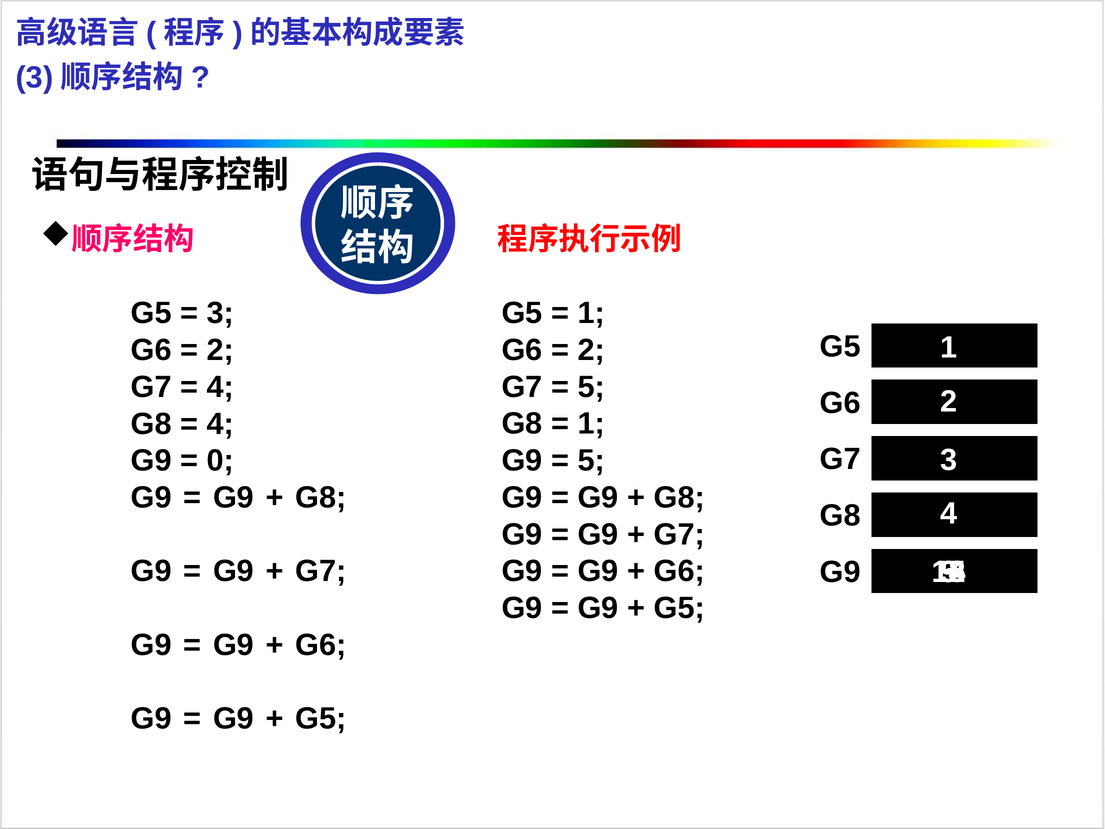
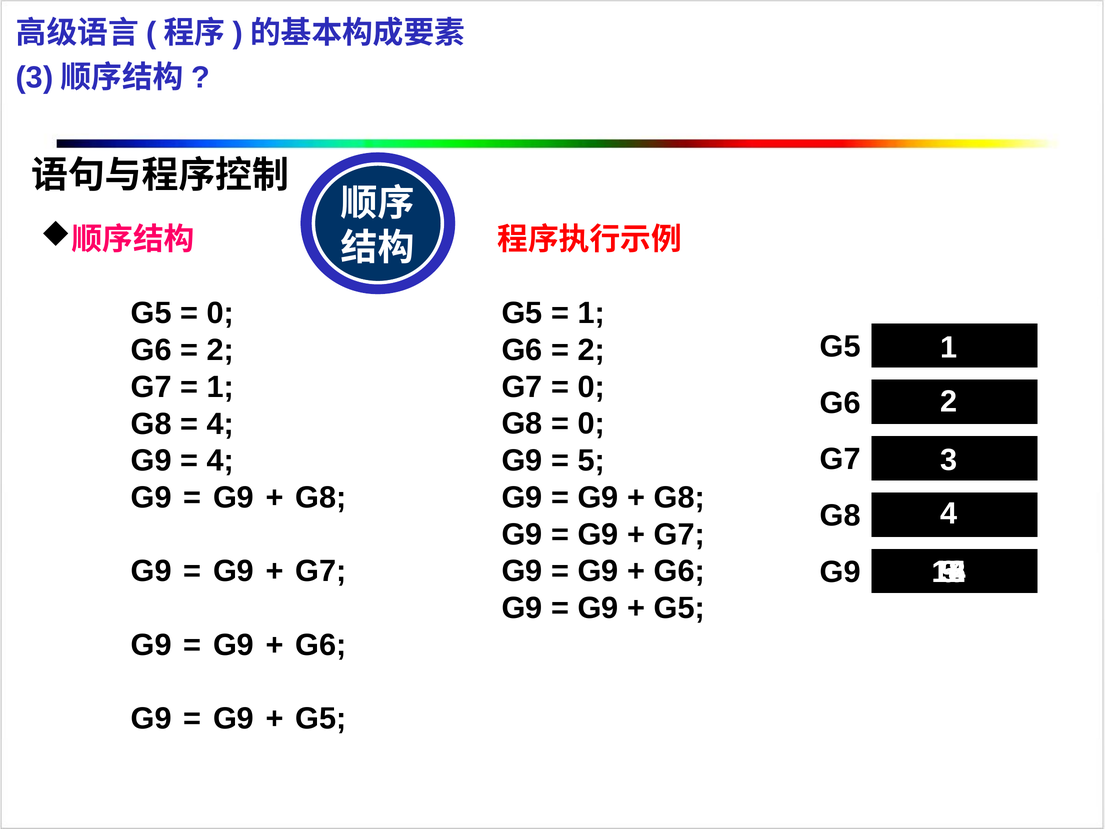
3: 3 -> 0 (220, 313)
4: 4 -> 1 (220, 387)
5: 5 -> 0 (591, 387)
1: 1 -> 0 (591, 424)
0: 0 -> 4 (220, 461)
